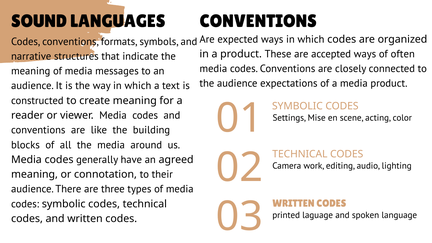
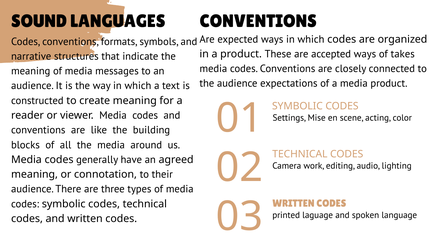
often: often -> takes (403, 54)
